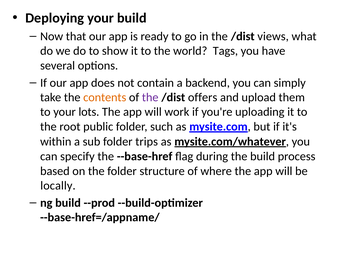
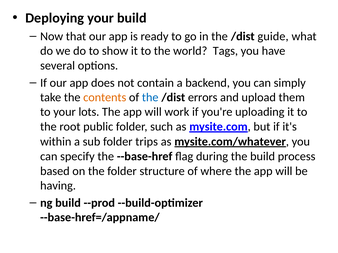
views: views -> guide (273, 36)
the colour: purple -> blue (150, 98)
offers: offers -> errors (203, 98)
locally: locally -> having (58, 186)
